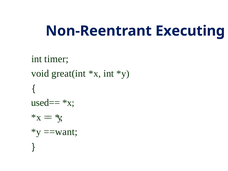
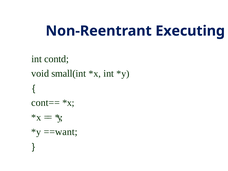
timer: timer -> contd (57, 59)
great(int: great(int -> small(int (69, 73)
used==: used== -> cont== (46, 103)
